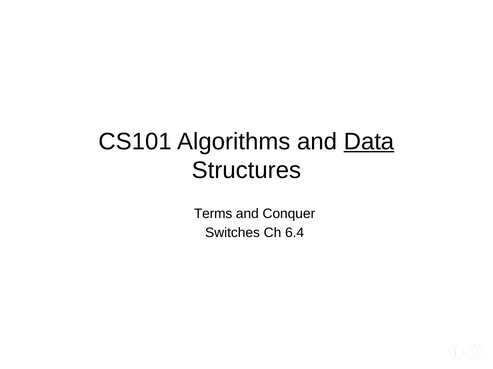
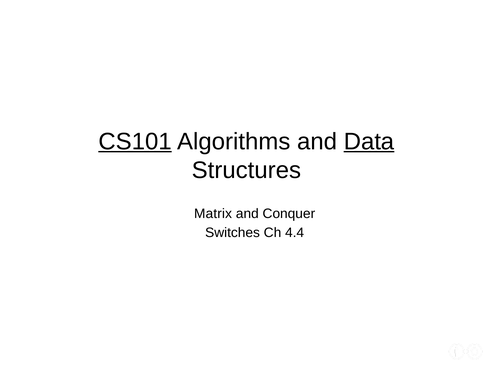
CS101 underline: none -> present (135, 142)
Terms: Terms -> Matrix (213, 214)
6.4: 6.4 -> 4.4 (295, 233)
